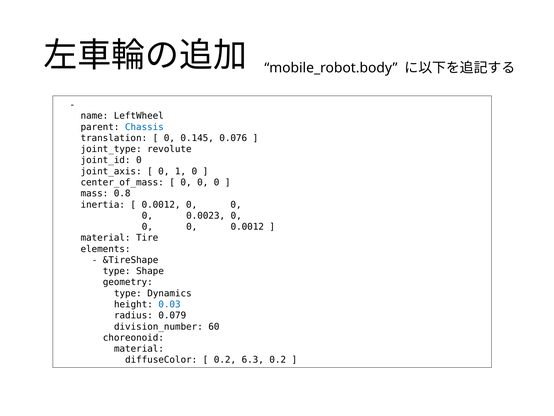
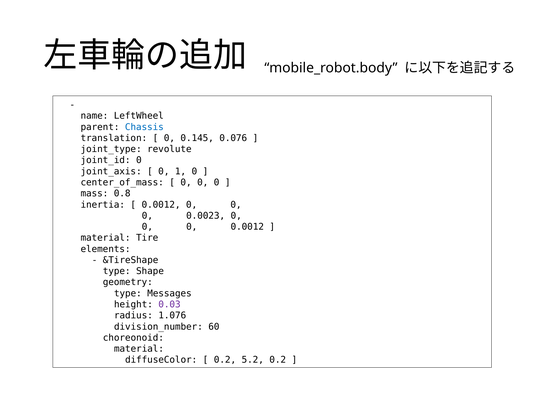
Dynamics: Dynamics -> Messages (169, 293)
0.03 colour: blue -> purple (169, 304)
0.079: 0.079 -> 1.076 (172, 315)
6.3: 6.3 -> 5.2 (253, 359)
